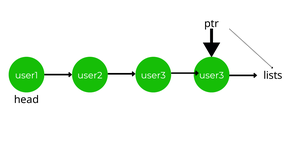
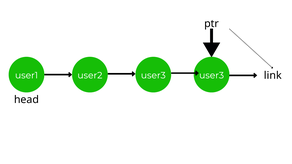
lists: lists -> link (273, 76)
